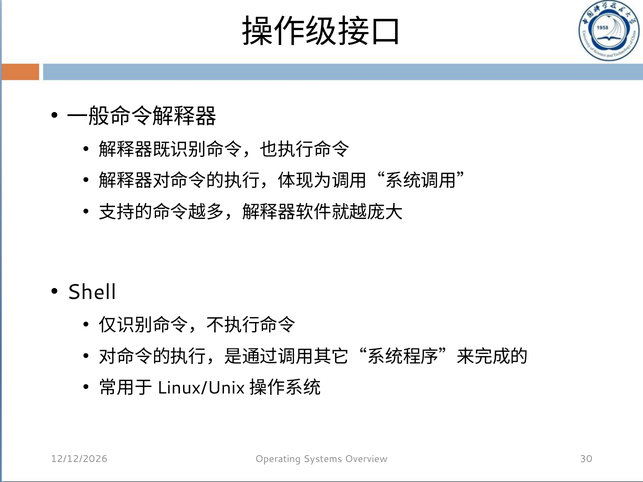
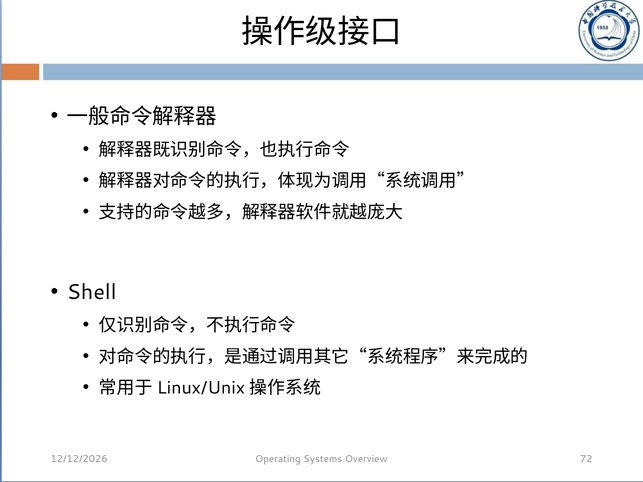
30: 30 -> 72 (586, 459)
